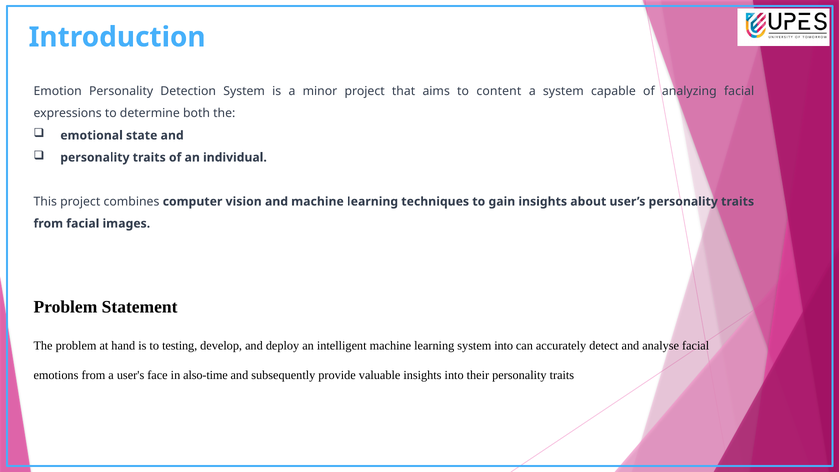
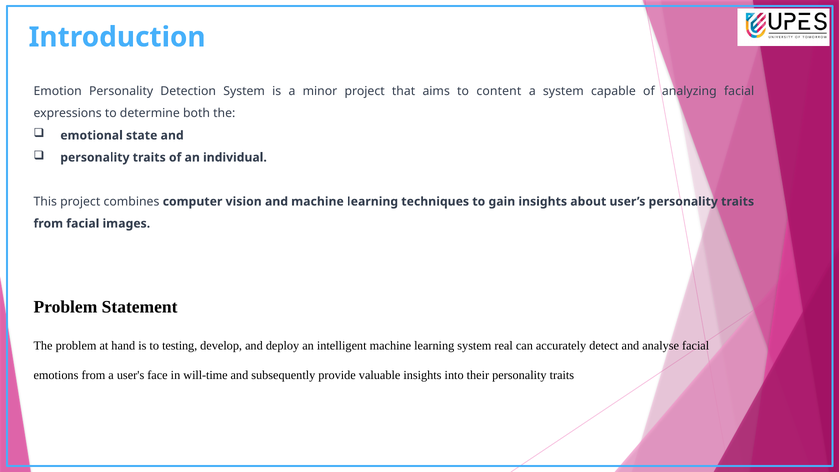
system into: into -> real (504, 346)
also-time: also-time -> will-time (205, 375)
